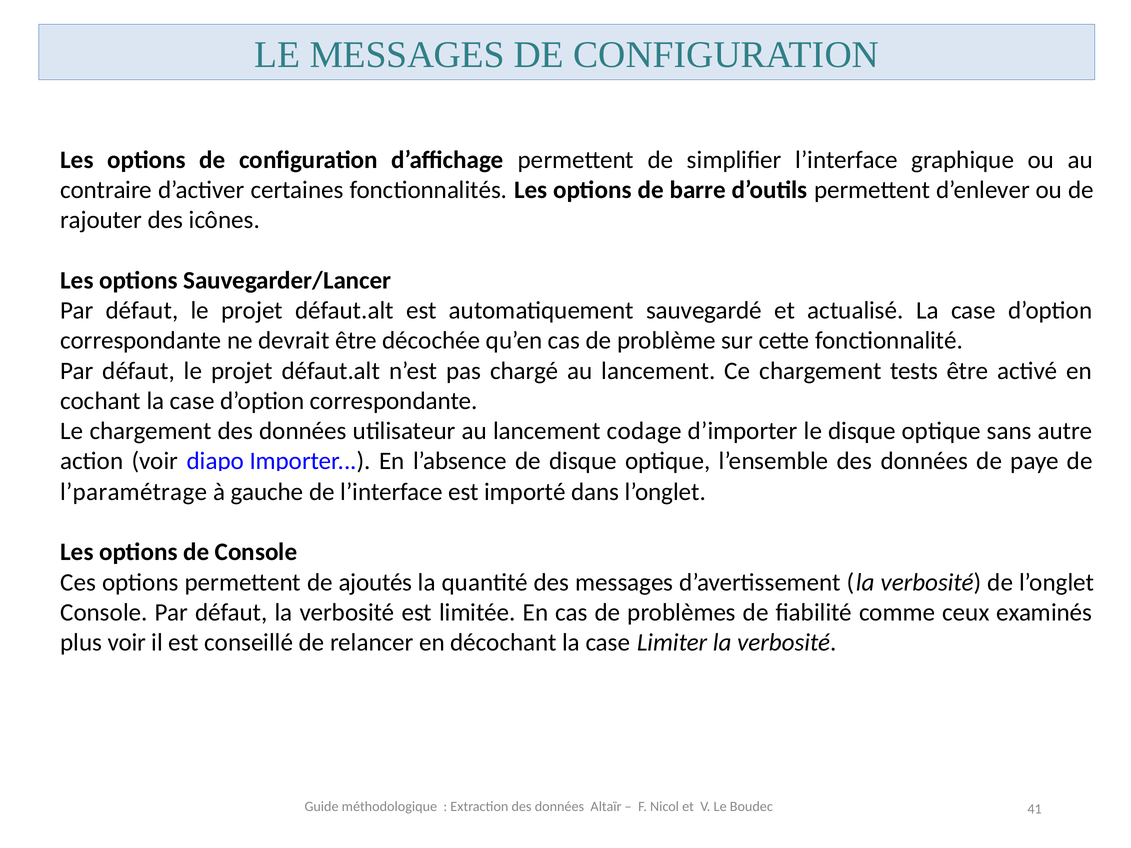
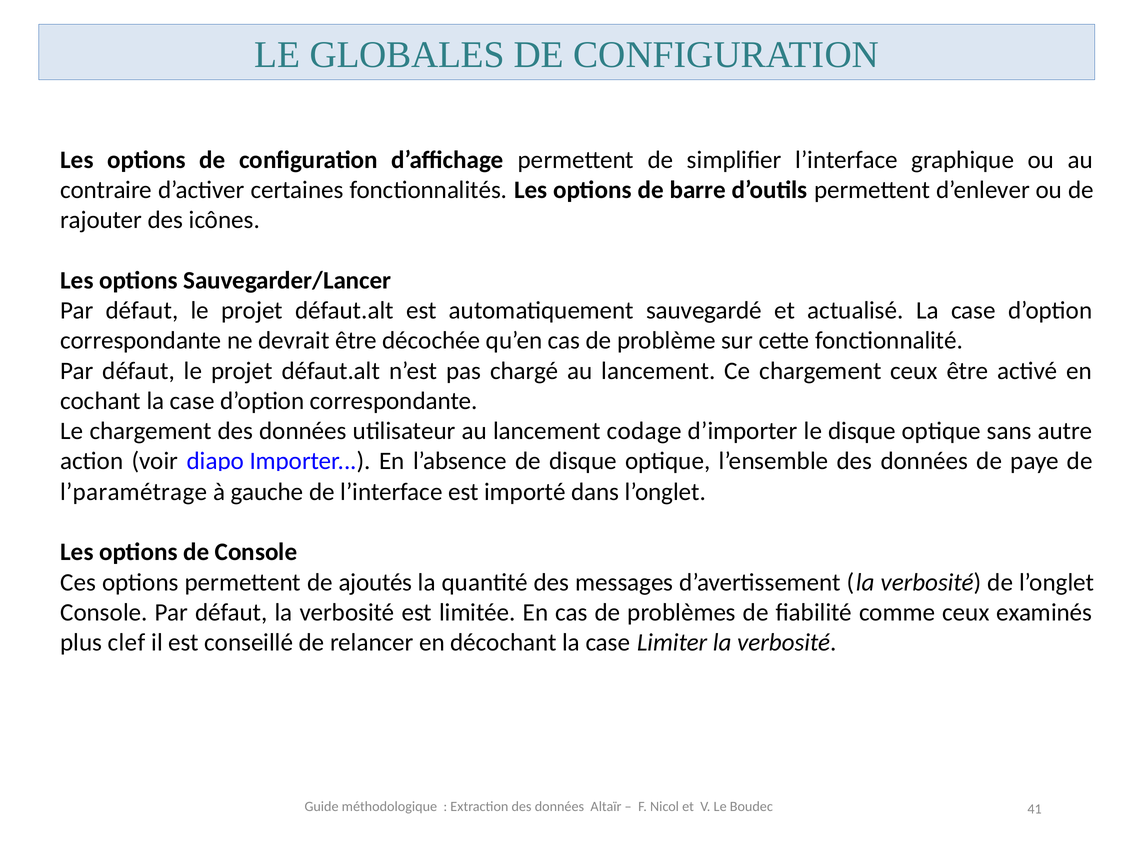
LE MESSAGES: MESSAGES -> GLOBALES (407, 55)
chargement tests: tests -> ceux (914, 371)
plus voir: voir -> clef (127, 643)
